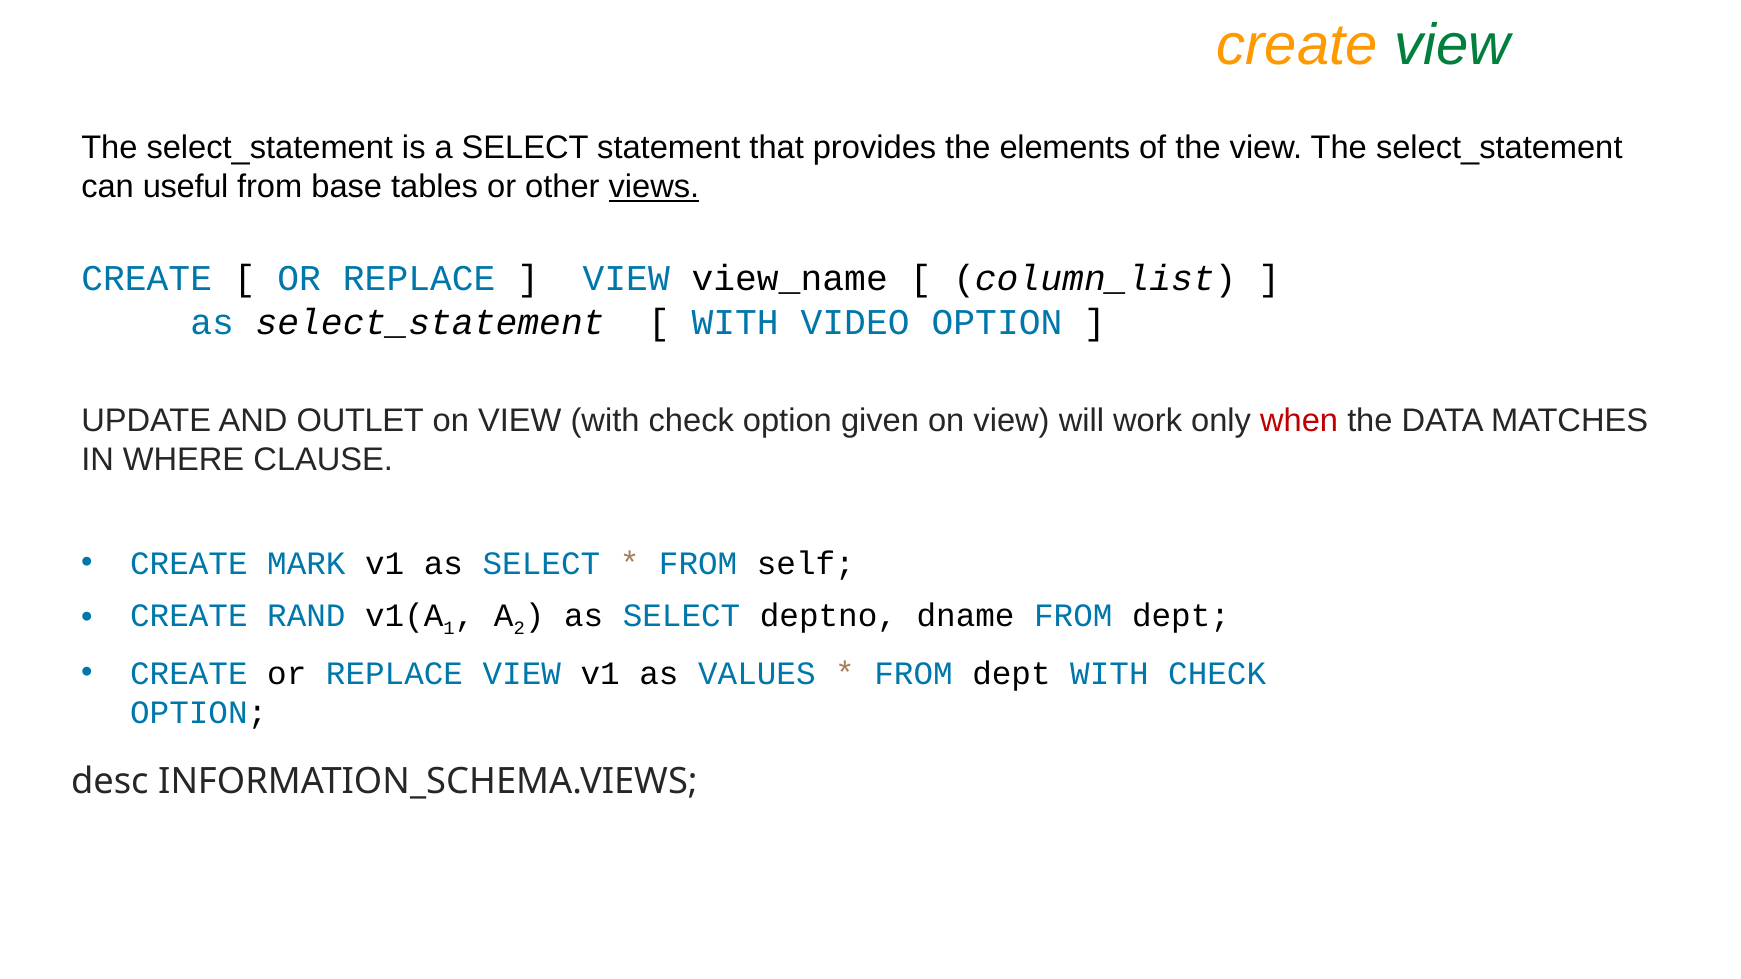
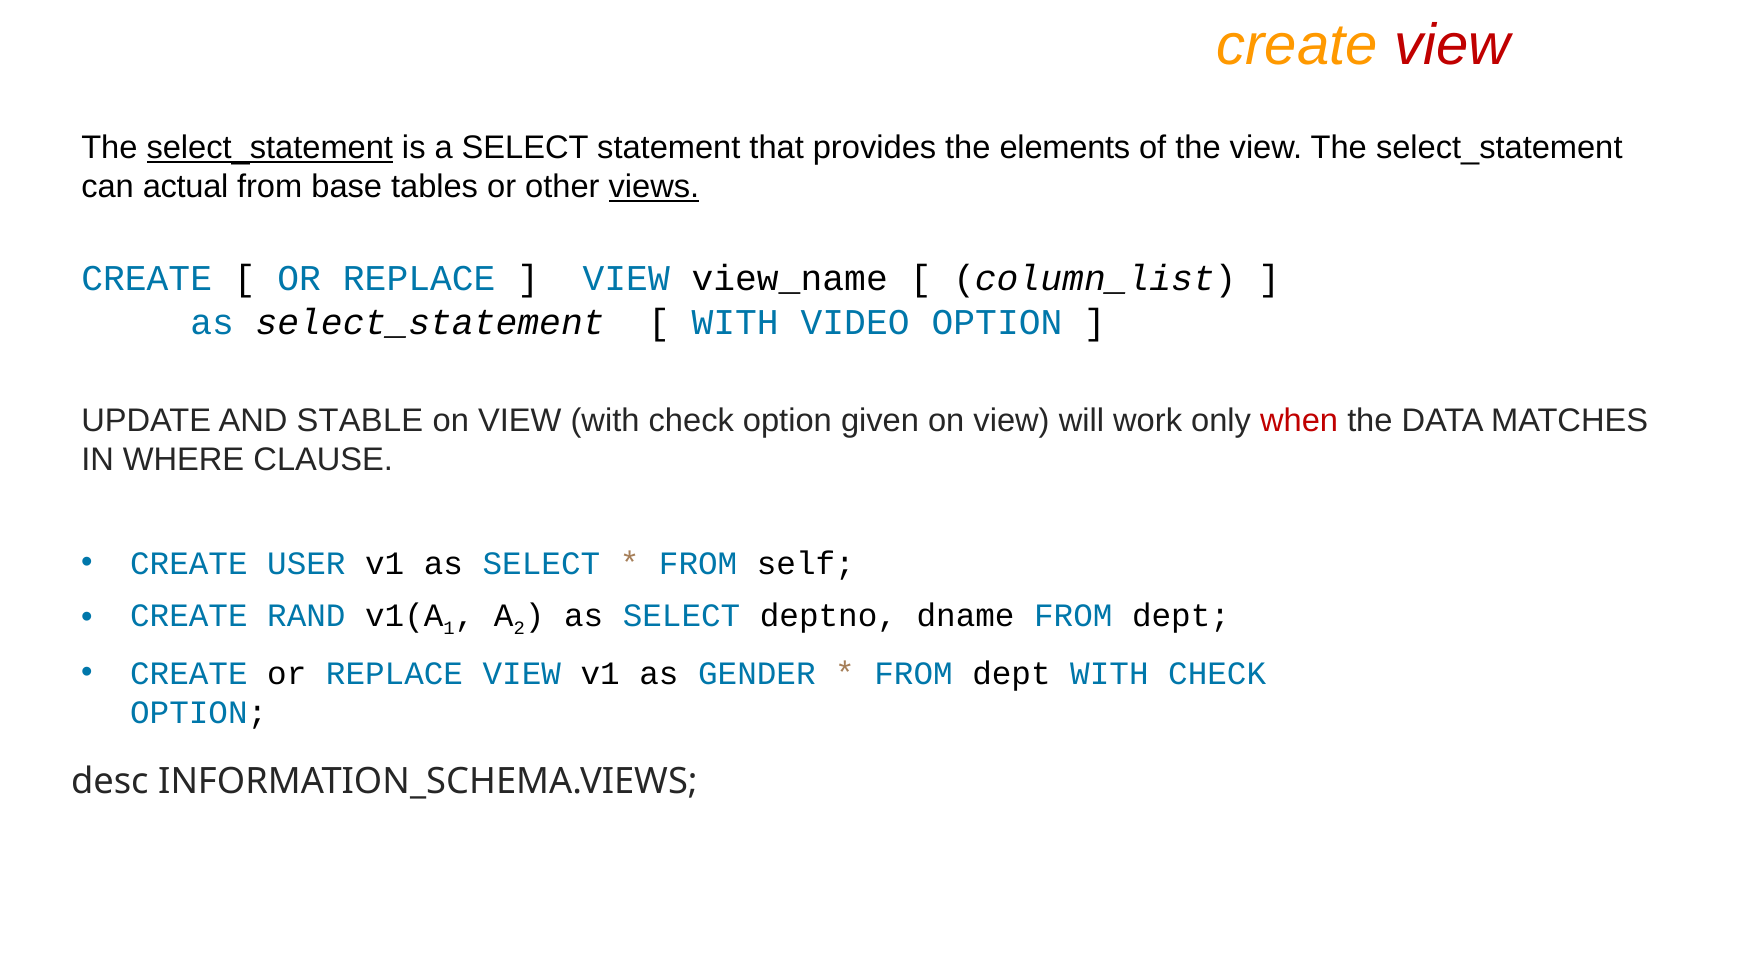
view colour: green -> red (1452, 45)
select_statement underline: none -> present (270, 148)
useful: useful -> actual (186, 187)
OUTLET: OUTLET -> STABLE (360, 421)
MARK: MARK -> USER (306, 564)
VALUES: VALUES -> GENDER (757, 673)
